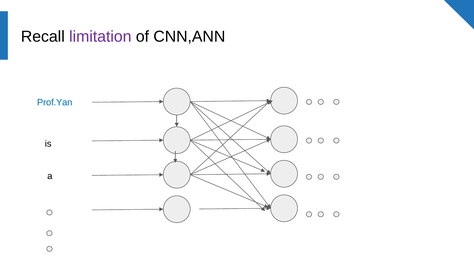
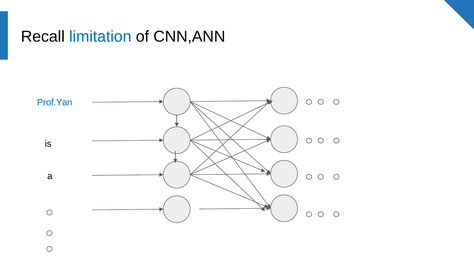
limitation colour: purple -> blue (100, 37)
